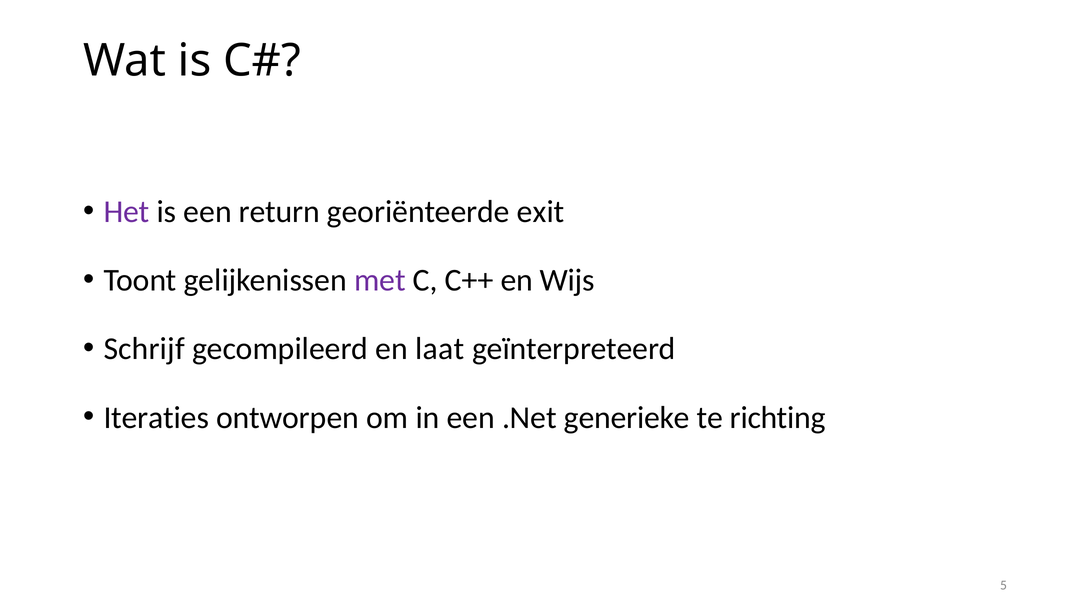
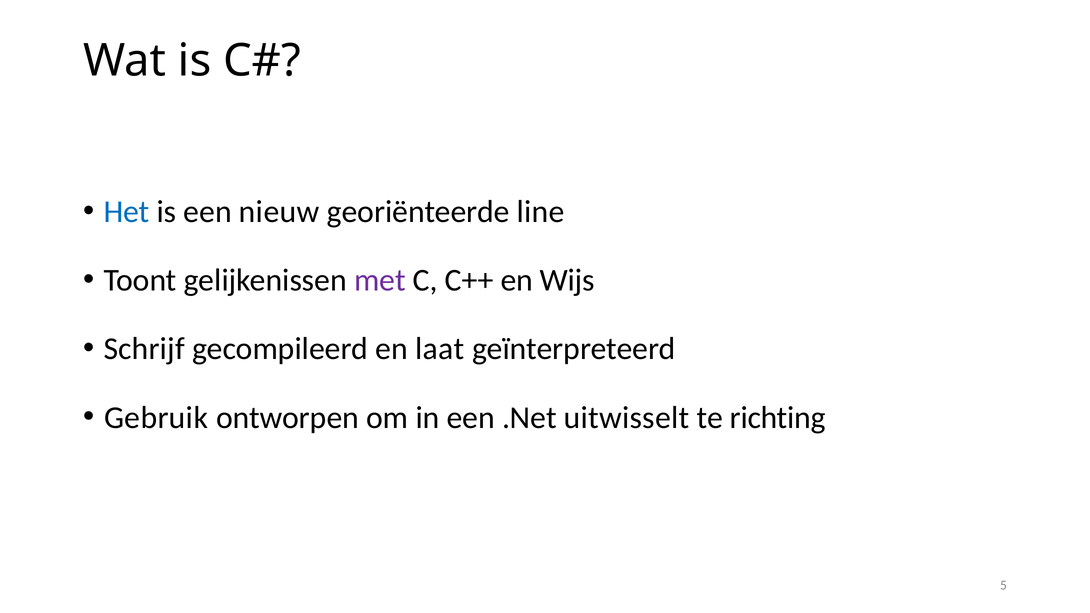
Het colour: purple -> blue (127, 212)
return: return -> nieuw (279, 212)
exit: exit -> line (541, 212)
Iteraties: Iteraties -> Gebruik (156, 418)
generieke: generieke -> uitwisselt (627, 418)
